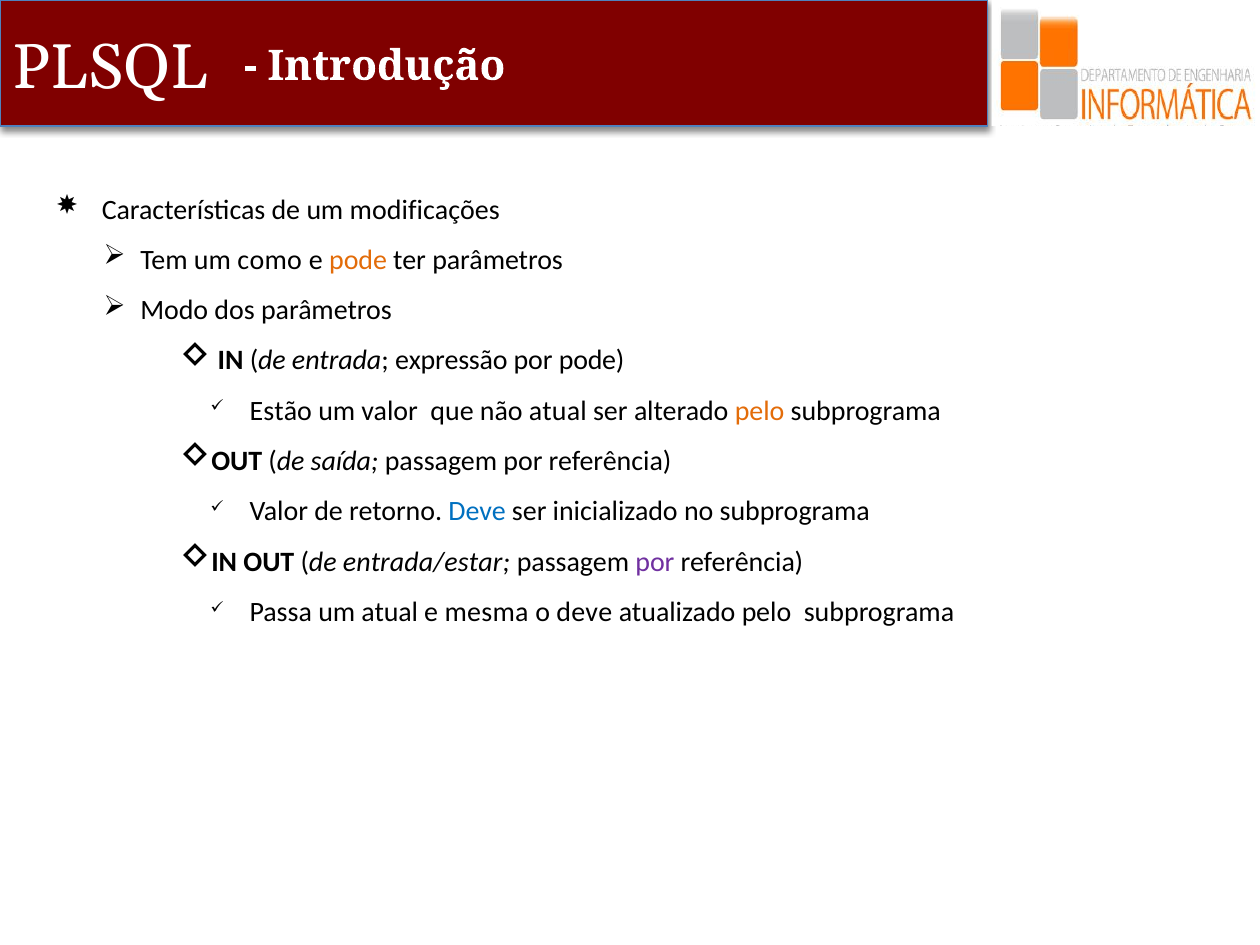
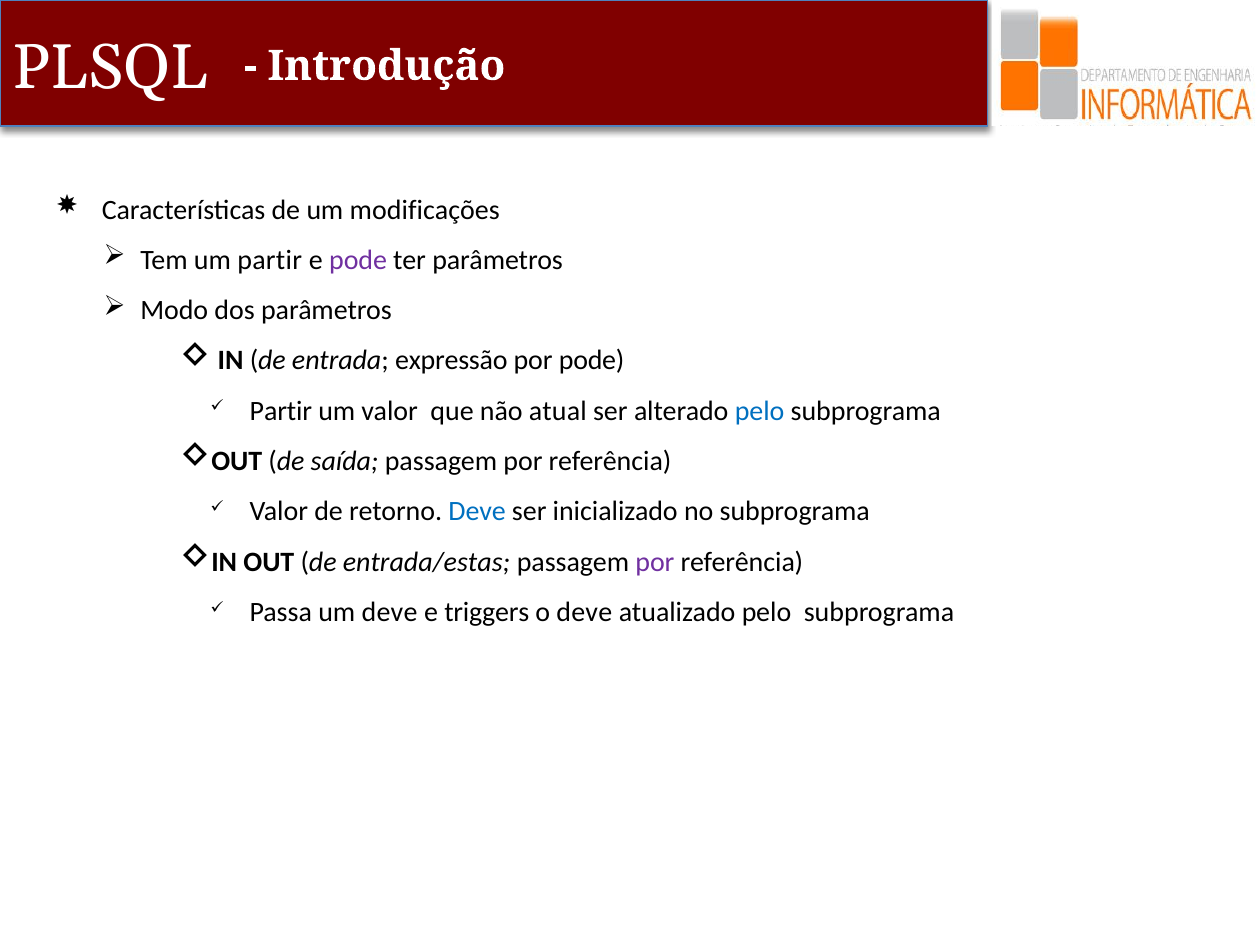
um como: como -> partir (270, 260)
pode colour: orange -> purple (358, 260)
Estão: Estão -> Partir (281, 411)
pelo colour: orange -> blue (760, 411)
entrada/estar: entrada/estar -> entrada/estas (426, 562)
um atual: atual -> deve (390, 612)
mesma: mesma -> triggers (487, 612)
